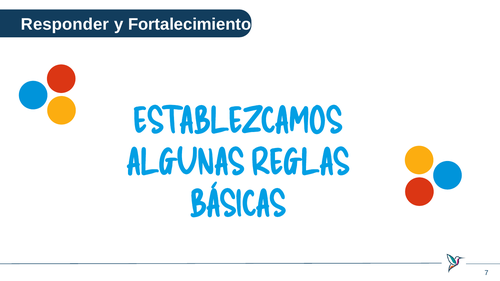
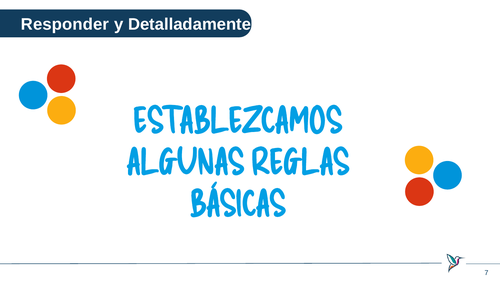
Fortalecimiento: Fortalecimiento -> Detalladamente (190, 24)
